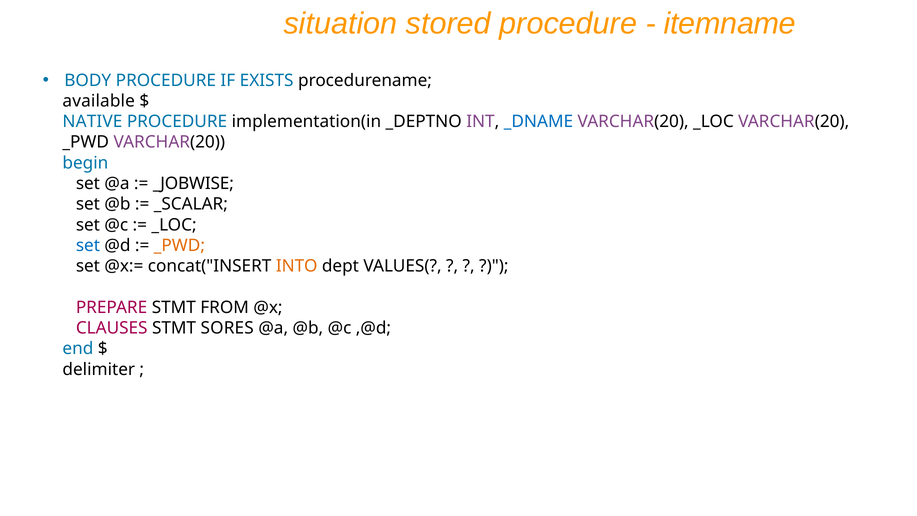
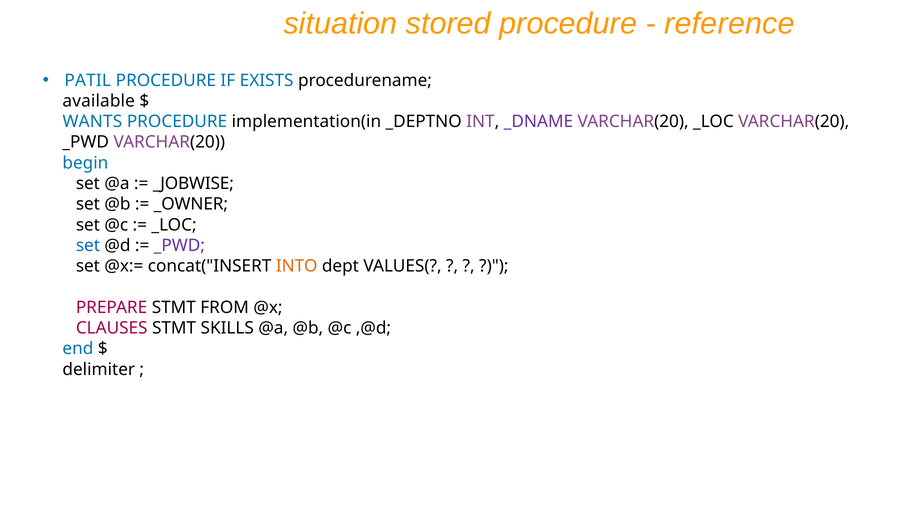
itemname: itemname -> reference (730, 24)
BODY: BODY -> PATIL (88, 80)
NATIVE: NATIVE -> WANTS (92, 122)
_DNAME colour: blue -> purple (538, 122)
_SCALAR: _SCALAR -> _OWNER (191, 204)
_PWD colour: orange -> purple (179, 245)
SORES: SORES -> SKILLS (227, 328)
